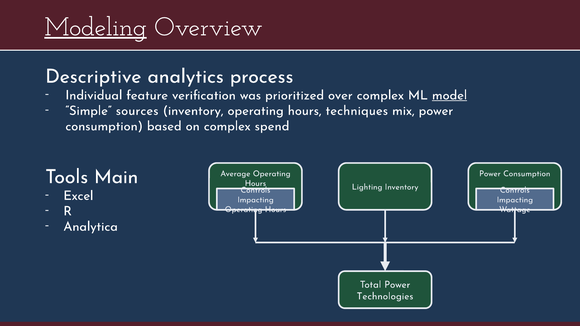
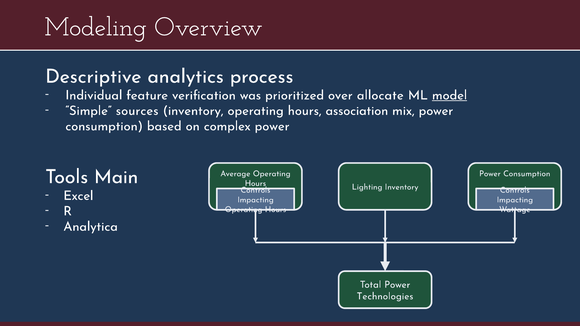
Modeling underline: present -> none (96, 27)
over complex: complex -> allocate (380, 95)
techniques: techniques -> association (357, 111)
complex spend: spend -> power (272, 126)
